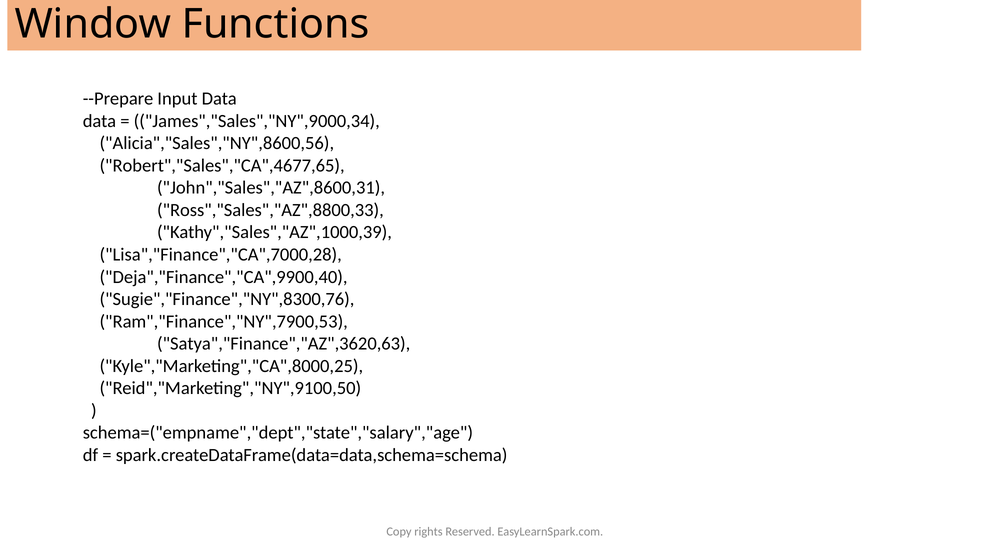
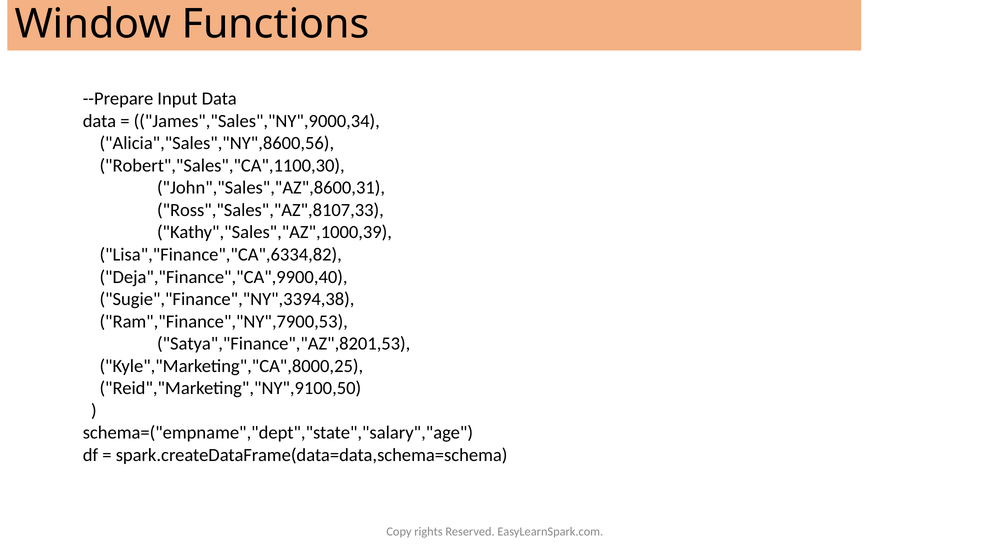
Robert","Sales","CA",4677,65: Robert","Sales","CA",4677,65 -> Robert","Sales","CA",1100,30 (222, 165)
Ross","Sales","AZ",8800,33: Ross","Sales","AZ",8800,33 -> Ross","Sales","AZ",8107,33 (270, 210)
Lisa","Finance","CA",7000,28: Lisa","Finance","CA",7000,28 -> Lisa","Finance","CA",6334,82 (221, 255)
Sugie","Finance","NY",8300,76: Sugie","Finance","NY",8300,76 -> Sugie","Finance","NY",3394,38 (227, 299)
Satya","Finance","AZ",3620,63: Satya","Finance","AZ",3620,63 -> Satya","Finance","AZ",8201,53 (284, 344)
